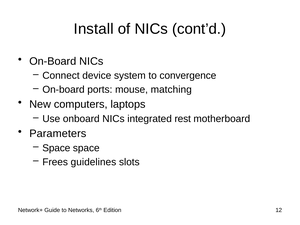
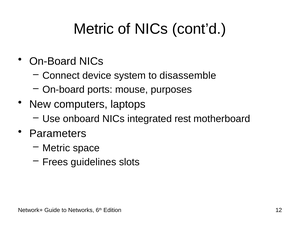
Install: Install -> Metric (94, 29)
convergence: convergence -> disassemble (188, 76)
matching: matching -> purposes (171, 90)
Space: Space -> Metric (56, 148)
